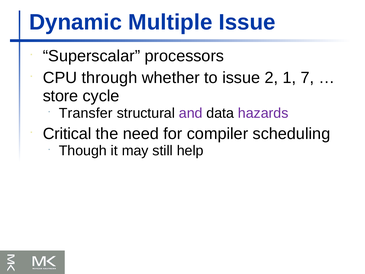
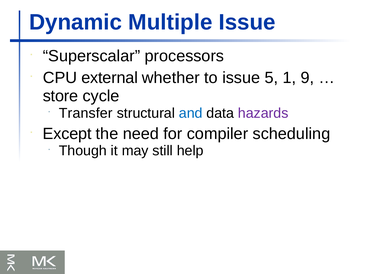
through: through -> external (110, 78)
2: 2 -> 5 (271, 78)
7: 7 -> 9 (307, 78)
and colour: purple -> blue (191, 113)
Critical: Critical -> Except (67, 134)
